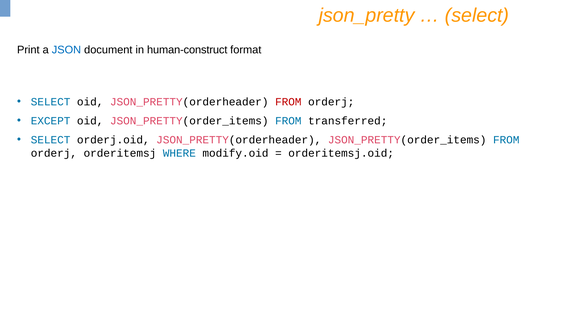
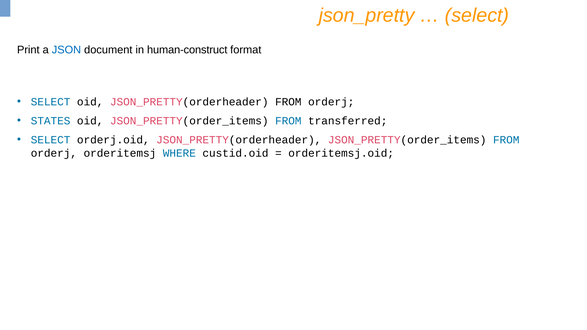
FROM colour: red -> black (288, 102)
EXCEPT: EXCEPT -> STATES (51, 121)
modify.oid: modify.oid -> custid.oid (235, 153)
